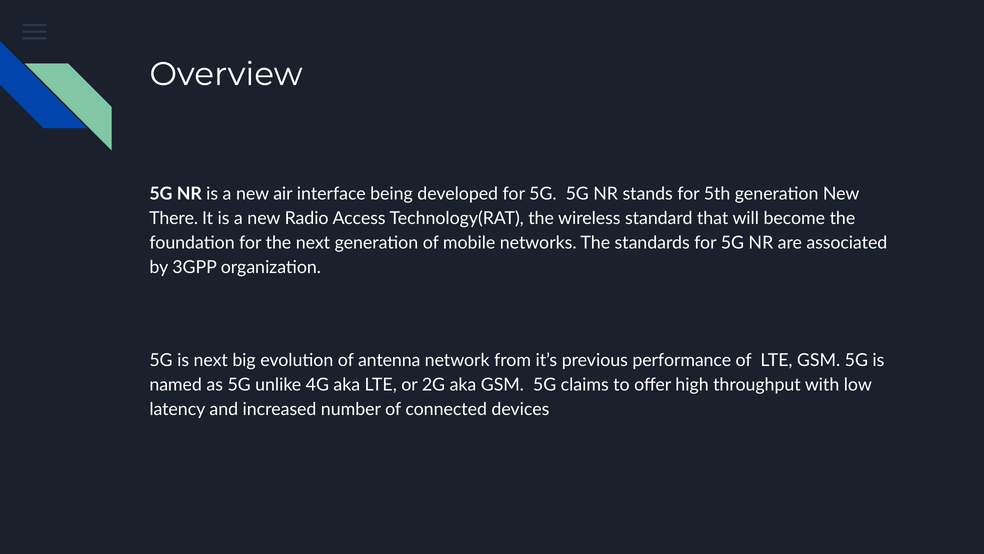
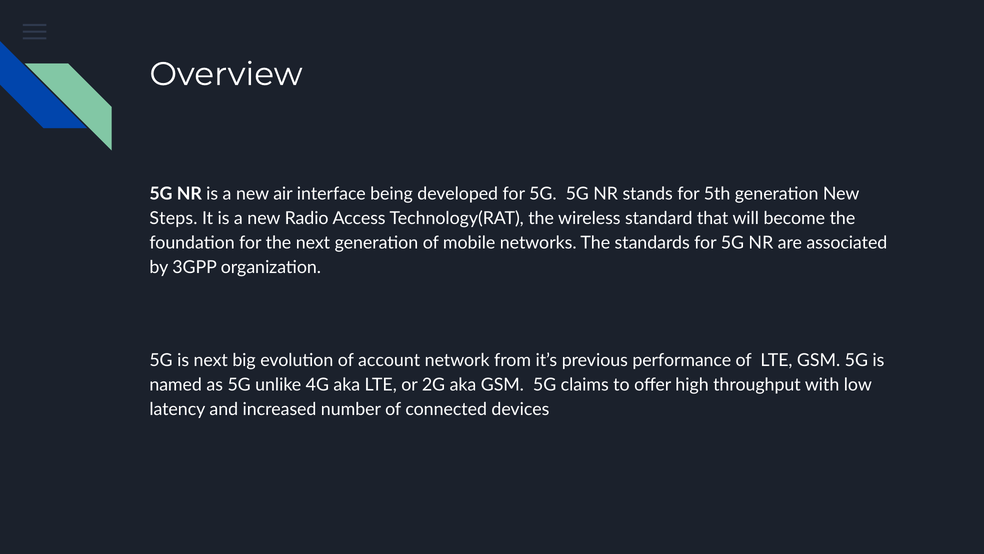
There: There -> Steps (173, 218)
antenna: antenna -> account (389, 360)
